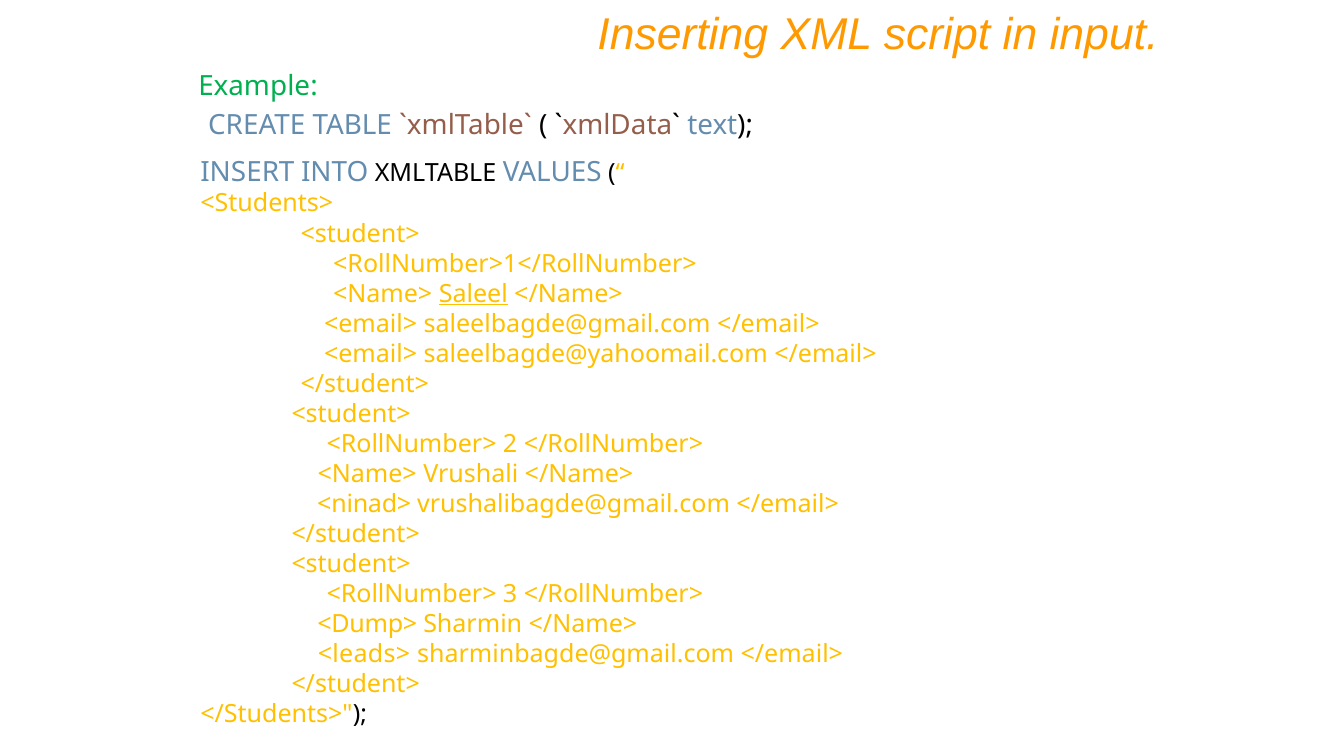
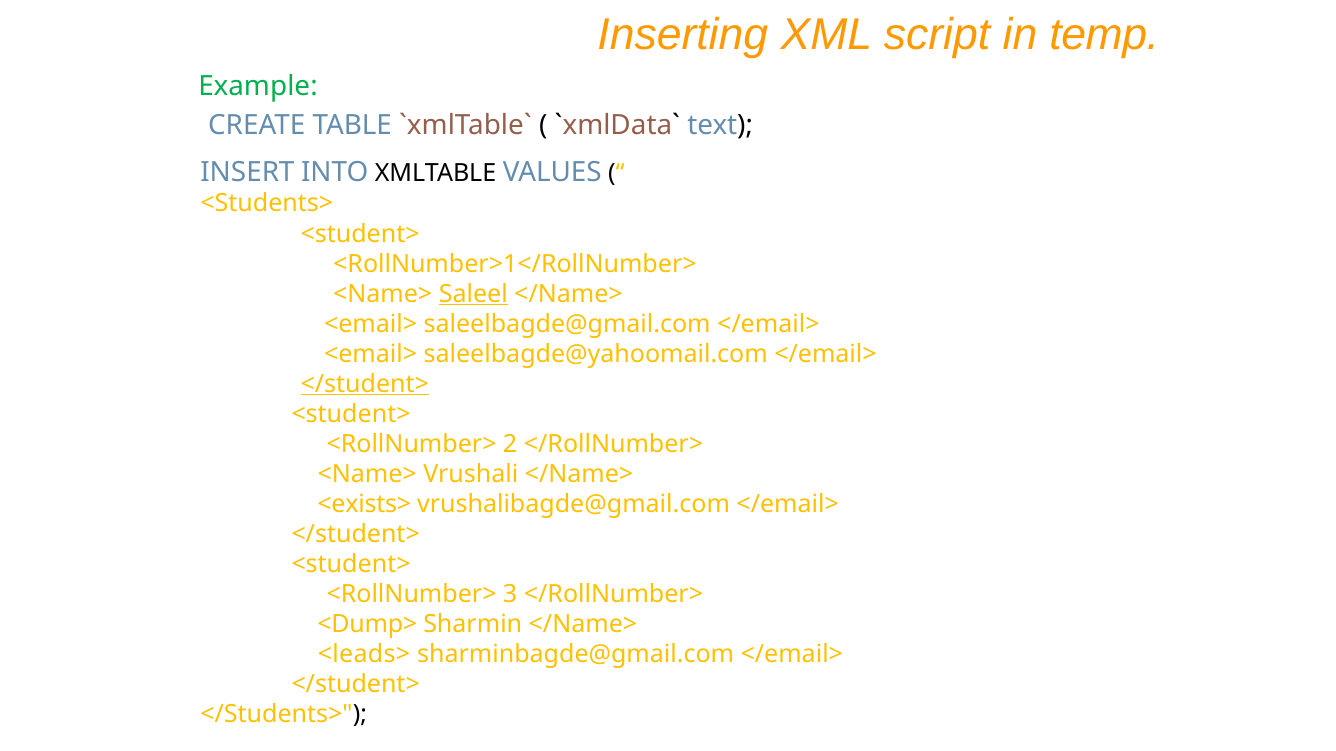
input: input -> temp (1104, 35)
</student> underline: none -> present (365, 384)
<ninad>: <ninad> -> <exists> (364, 504)
